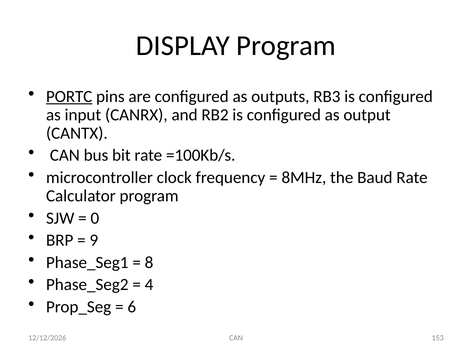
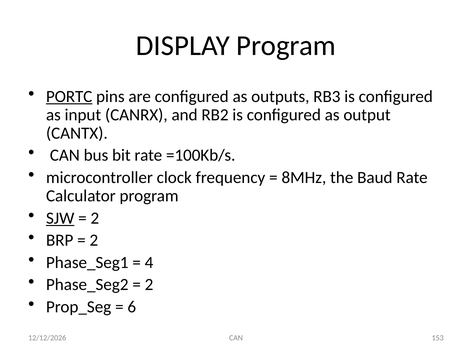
SJW underline: none -> present (60, 218)
0: 0 -> 2 (95, 218)
9: 9 -> 2 (94, 240)
8: 8 -> 4 (149, 262)
4: 4 -> 2 (149, 285)
